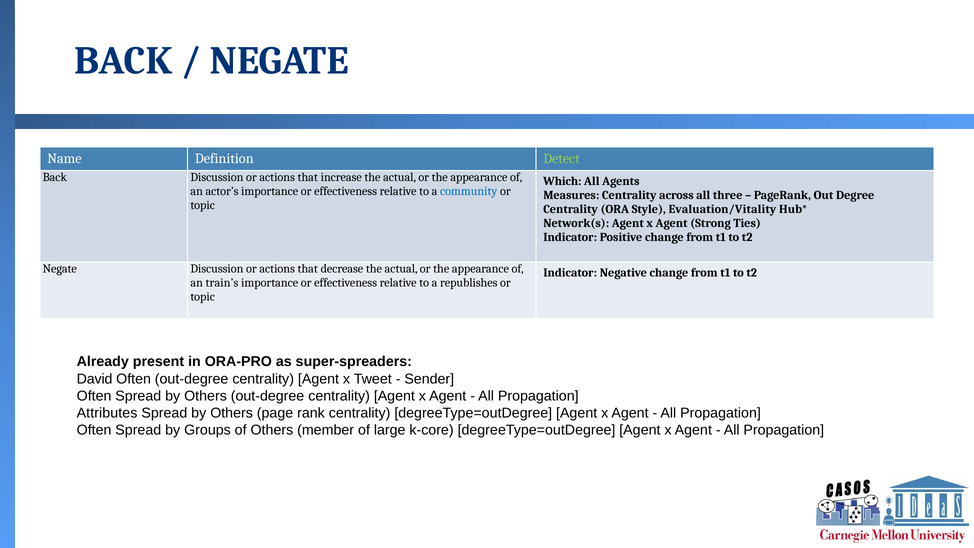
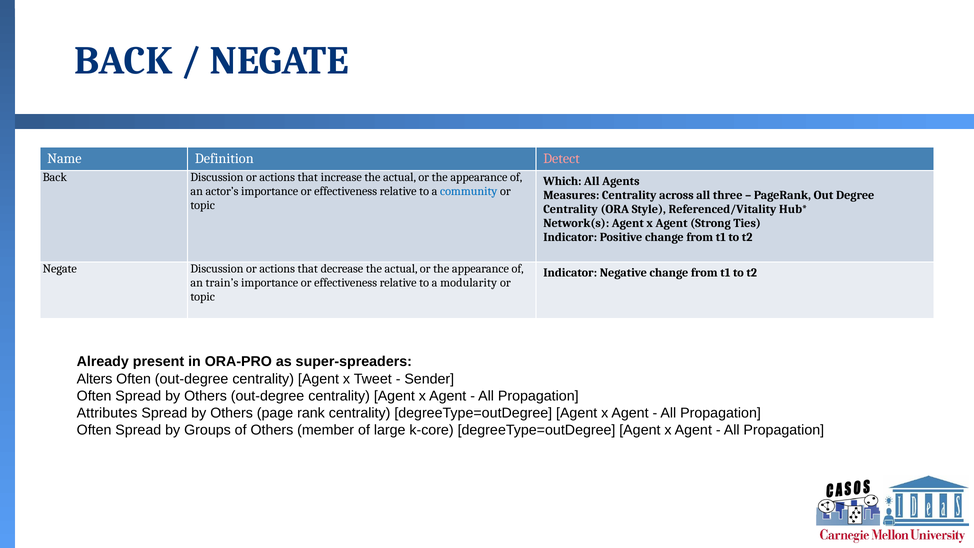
Detect colour: light green -> pink (562, 159)
Evaluation/Vitality: Evaluation/Vitality -> Referenced/Vitality (723, 209)
republishes: republishes -> modularity (469, 283)
David: David -> Alters (95, 379)
